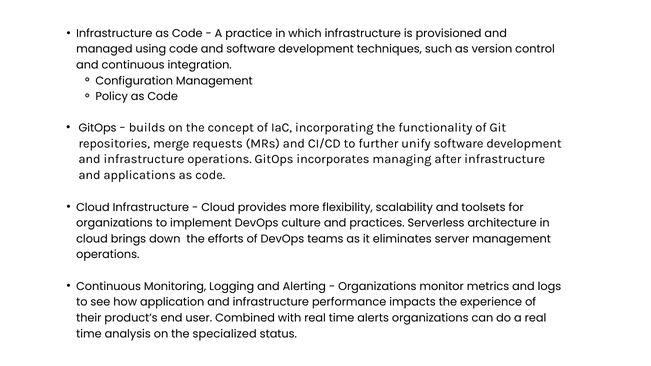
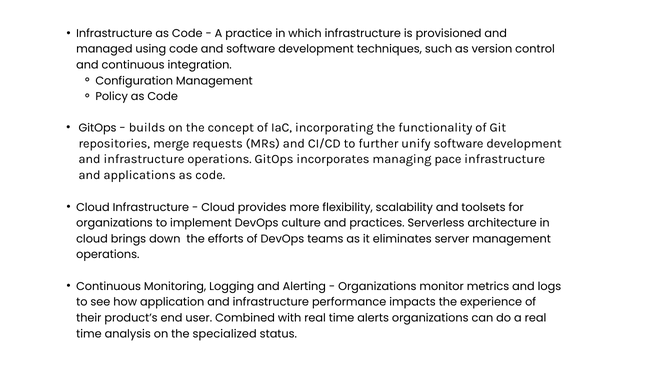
after: after -> pace (448, 159)
